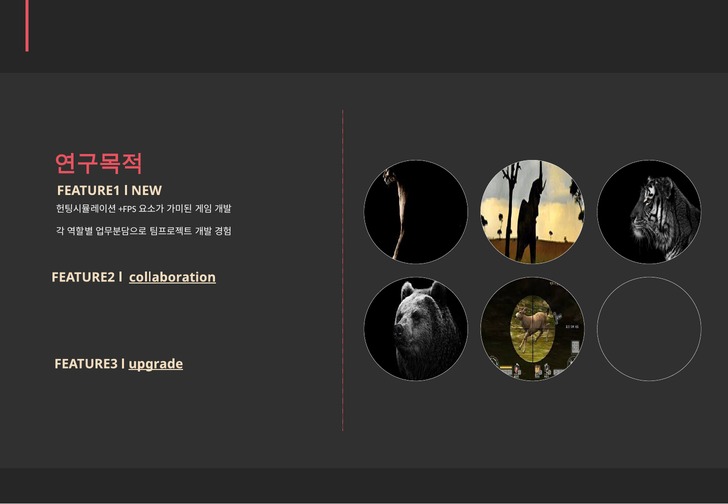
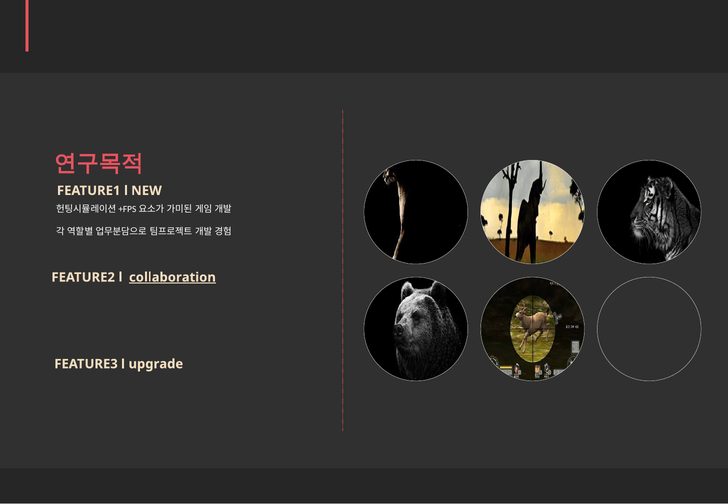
upgrade underline: present -> none (156, 364)
